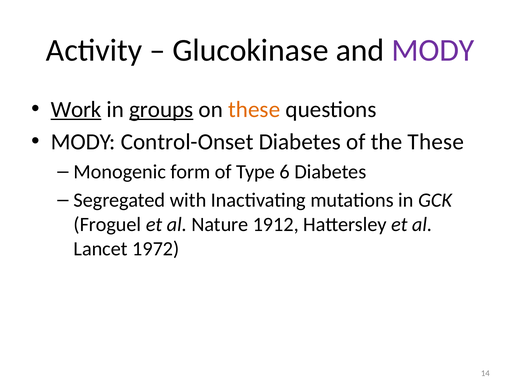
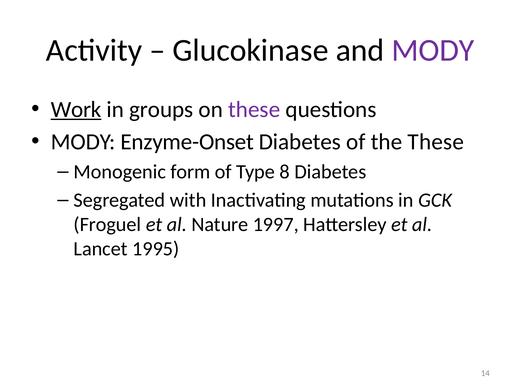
groups underline: present -> none (161, 109)
these colour: orange -> purple (254, 109)
Control-Onset: Control-Onset -> Enzyme-Onset (187, 142)
6: 6 -> 8 (285, 172)
1912: 1912 -> 1997 (276, 224)
1972: 1972 -> 1995 (156, 249)
